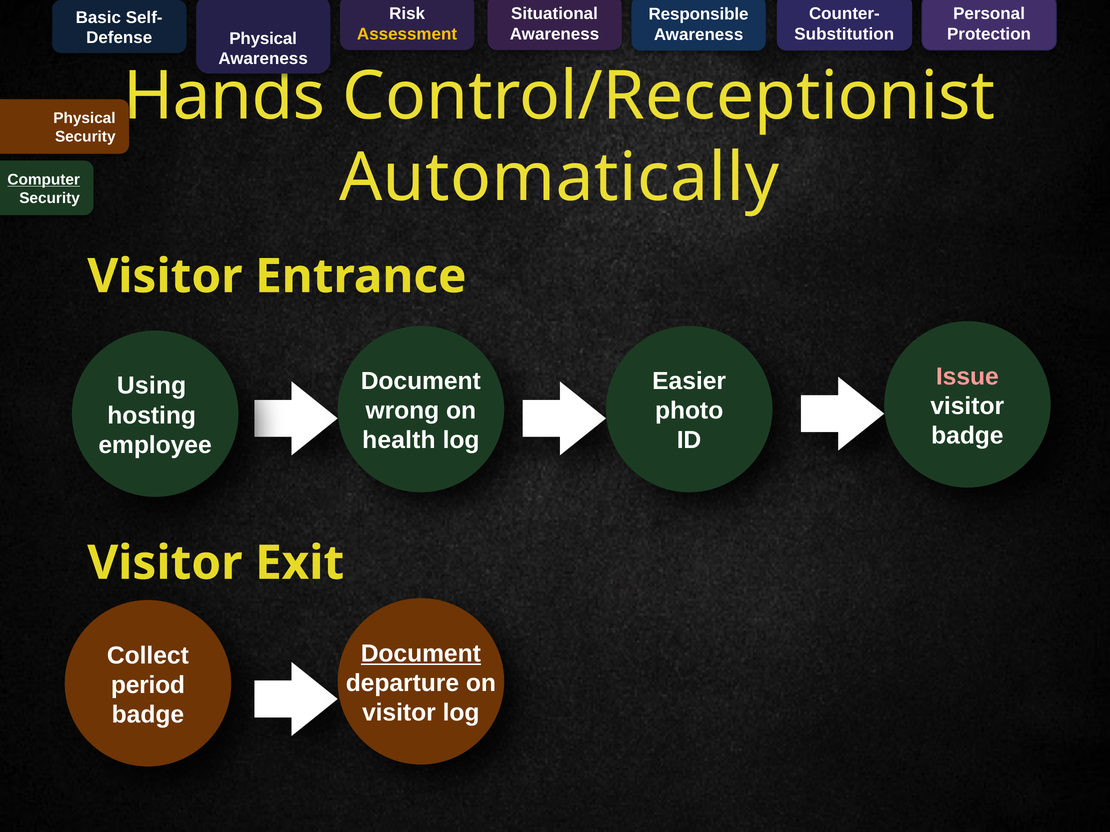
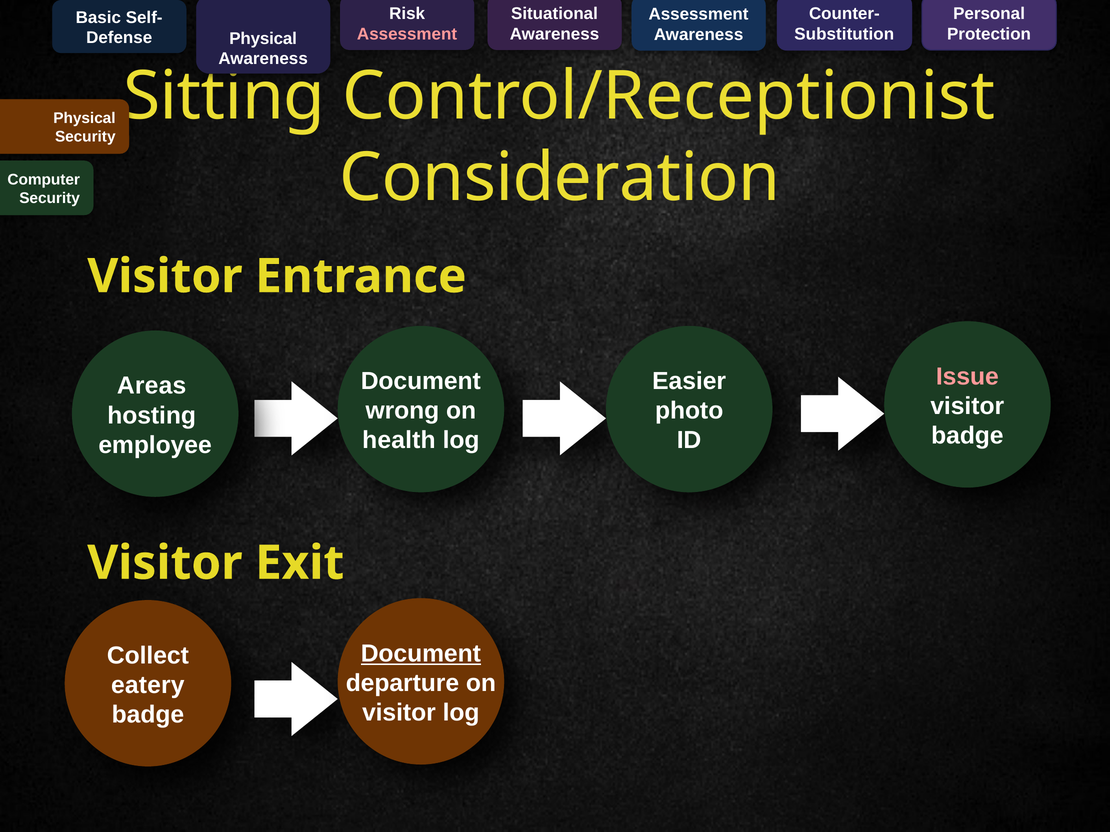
Responsible: Responsible -> Assessment (698, 14)
Assessment colour: yellow -> pink (407, 34)
Hands: Hands -> Sitting (224, 97)
Automatically: Automatically -> Consideration (560, 178)
Computer underline: present -> none (44, 180)
Using: Using -> Areas (152, 386)
period: period -> eatery (148, 685)
